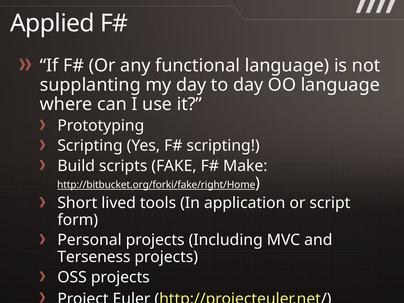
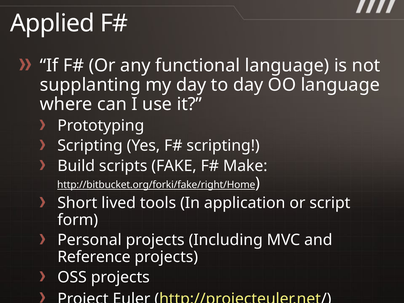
Terseness: Terseness -> Reference (94, 257)
